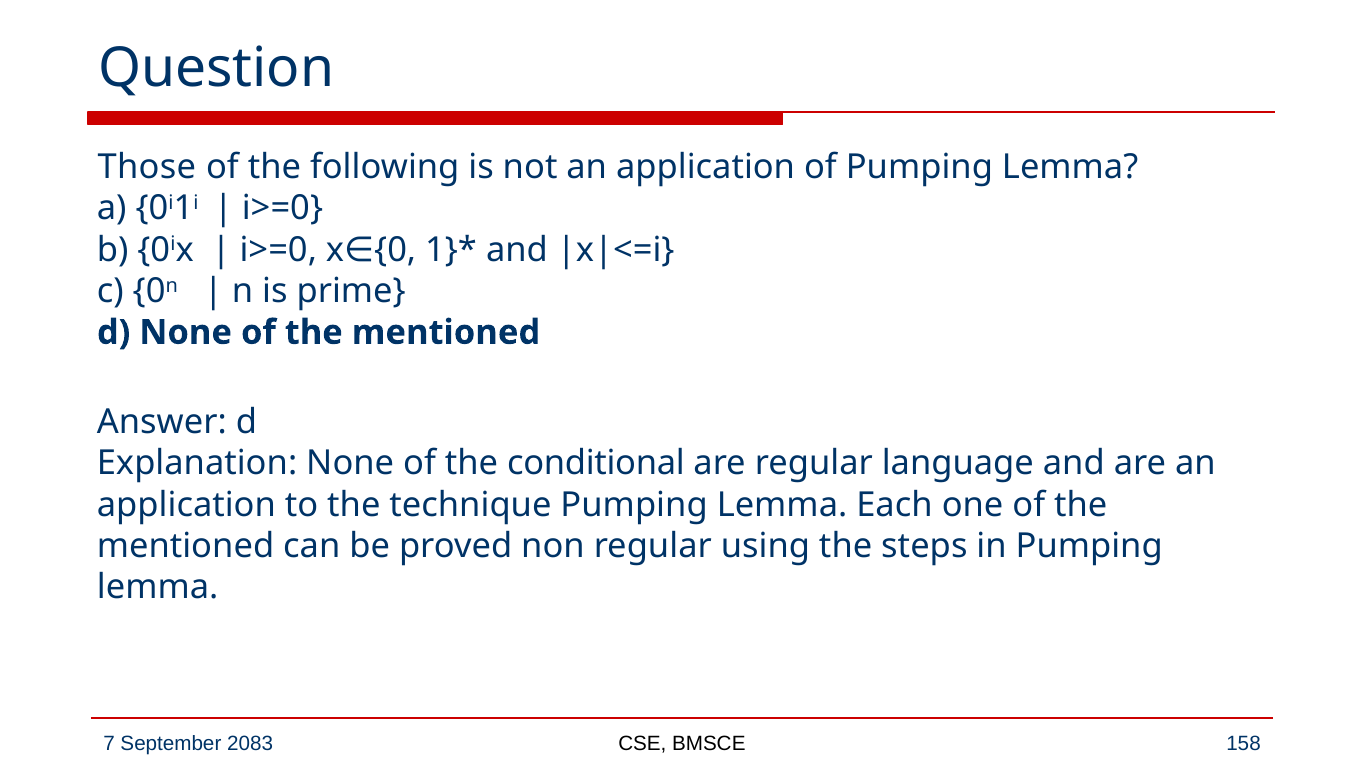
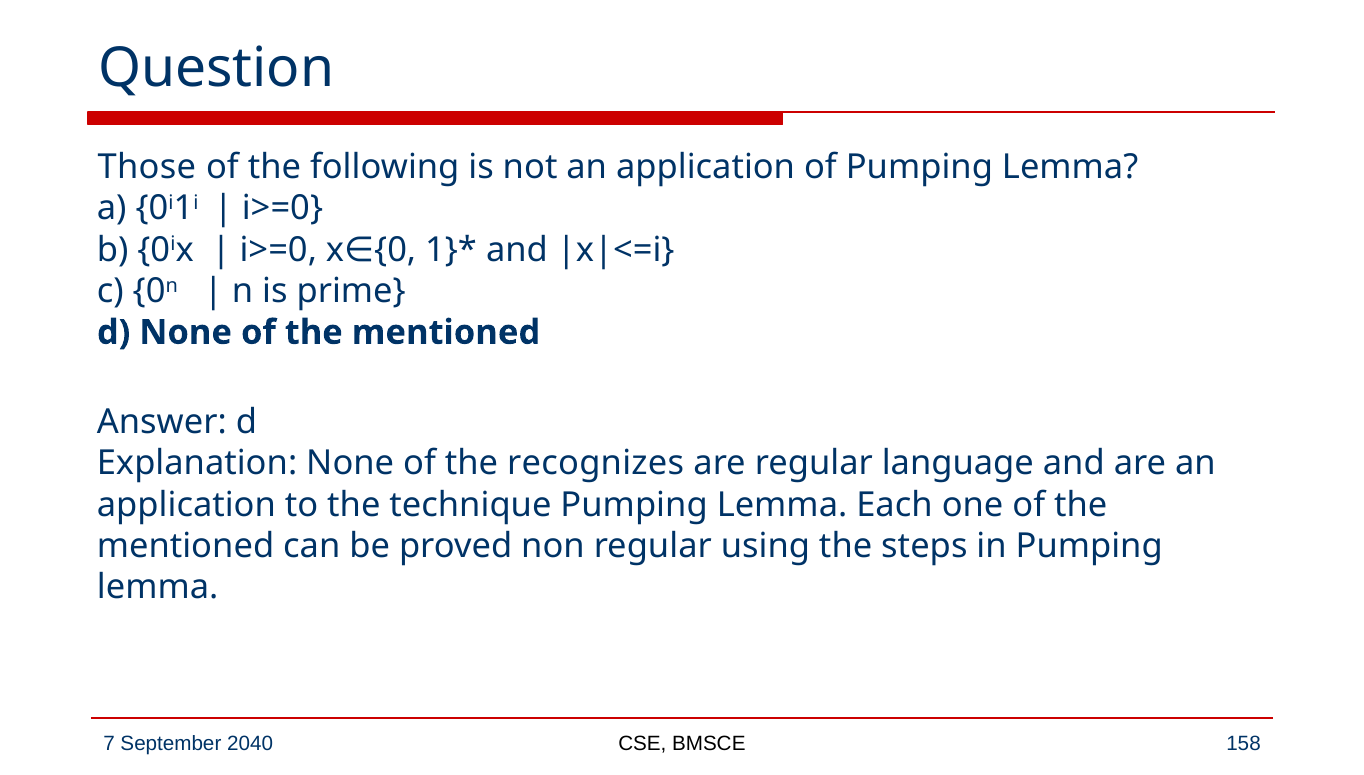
conditional: conditional -> recognizes (596, 463)
2083: 2083 -> 2040 (250, 744)
